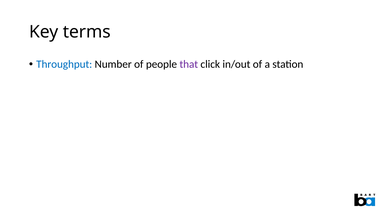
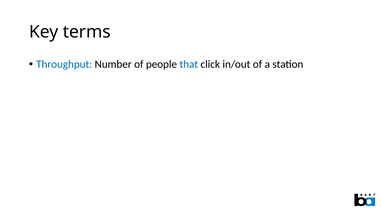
that colour: purple -> blue (189, 64)
